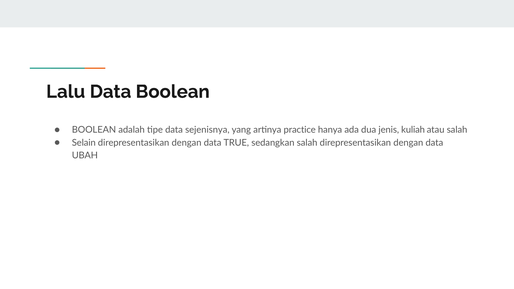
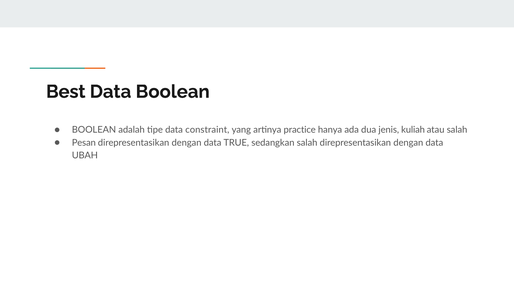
Lalu: Lalu -> Best (66, 92)
sejenisnya: sejenisnya -> constraint (207, 130)
Selain: Selain -> Pesan (84, 143)
